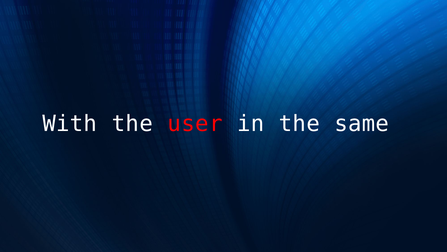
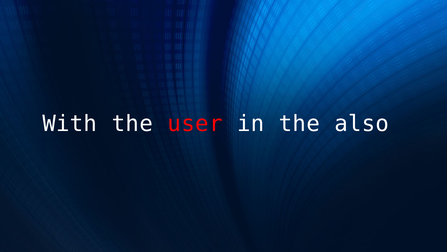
same: same -> also (362, 124)
